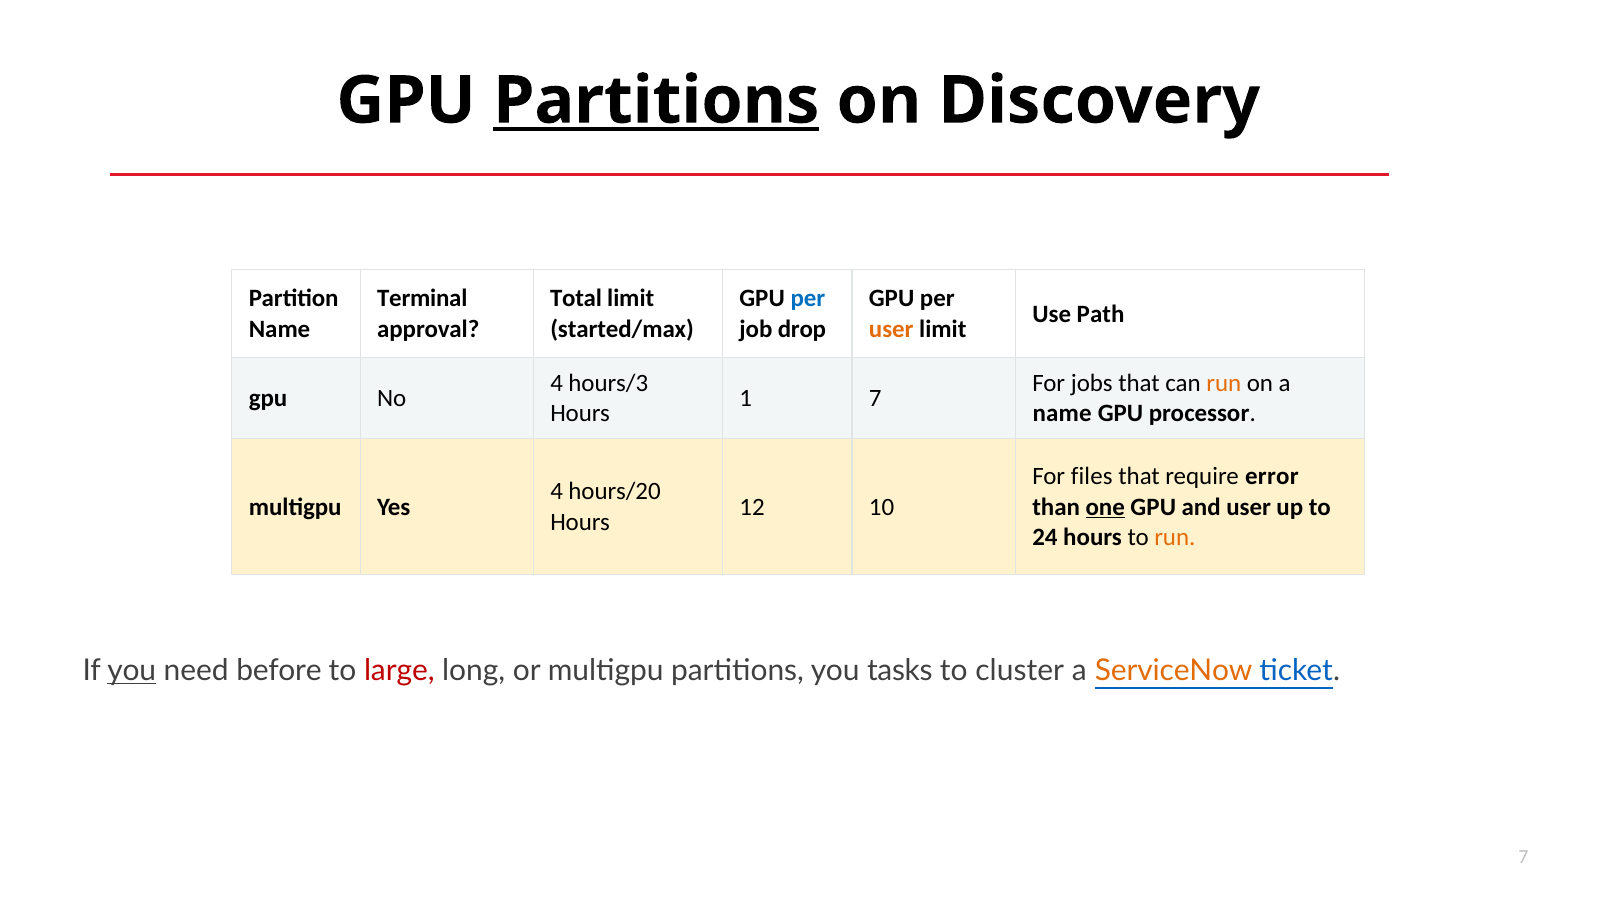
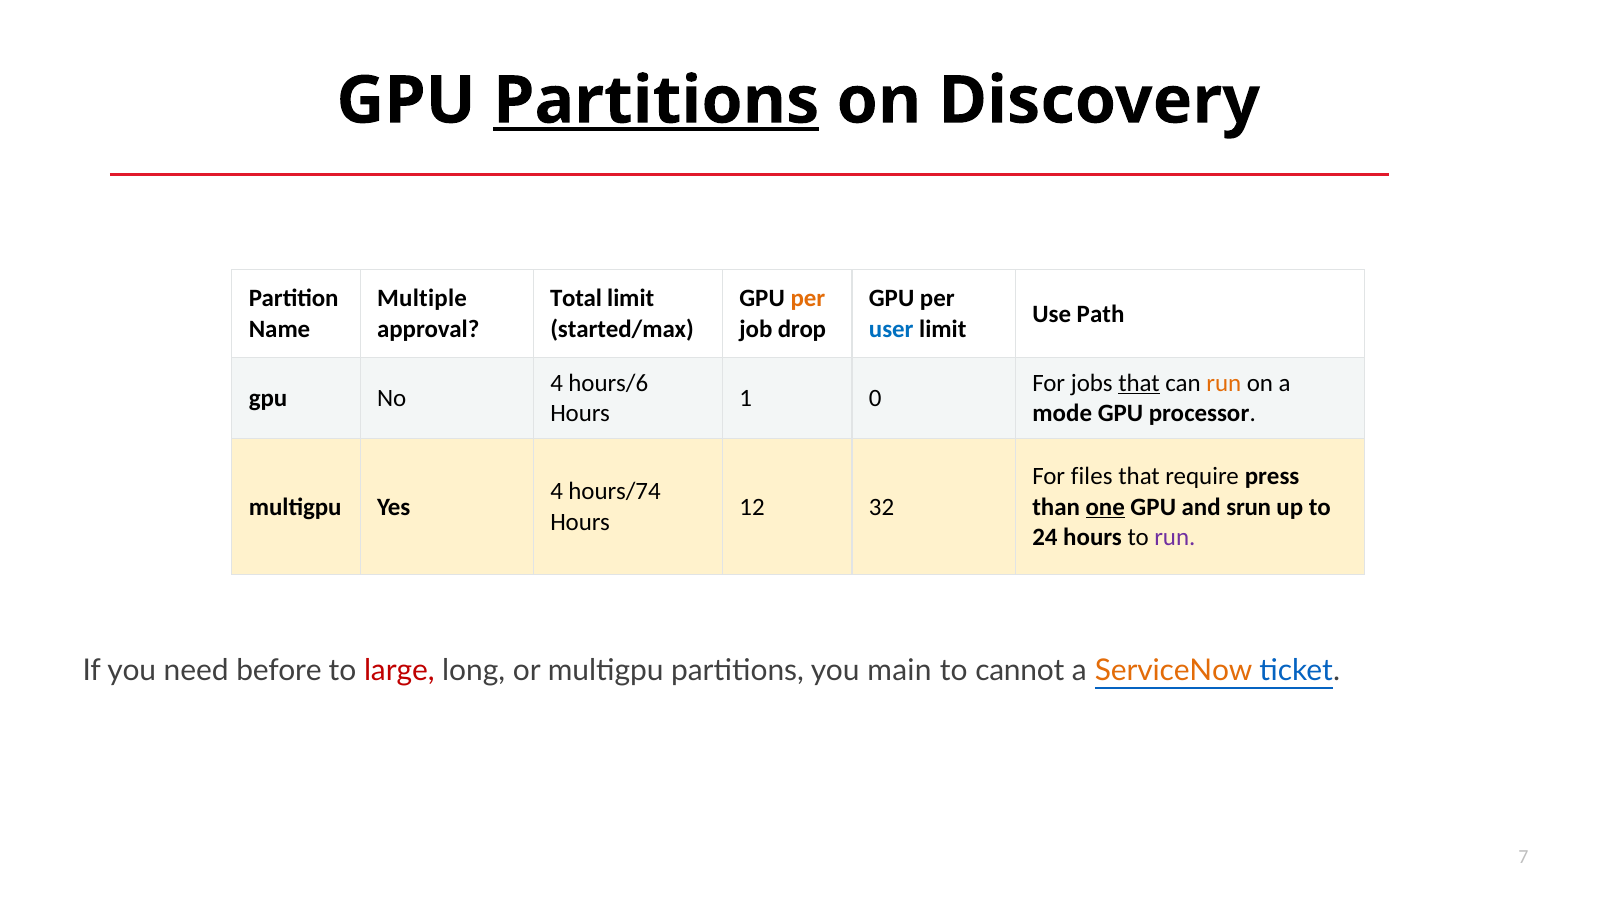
Terminal: Terminal -> Multiple (422, 299)
per colour: blue -> orange (808, 299)
user colour: orange -> blue (891, 329)
hours/3: hours/3 -> hours/6 (608, 383)
that underline: none -> present (1139, 383)
1 7: 7 -> 0 (875, 398)
name: name -> mode (1062, 414)
error: error -> press (1272, 477)
hours/20: hours/20 -> hours/74 (615, 492)
10: 10 -> 32 (882, 507)
and user: user -> srun (1249, 507)
run colour: orange -> purple (1175, 538)
you underline: present -> none (132, 671)
tasks: tasks -> main (900, 671)
cluster: cluster -> cannot (1020, 671)
